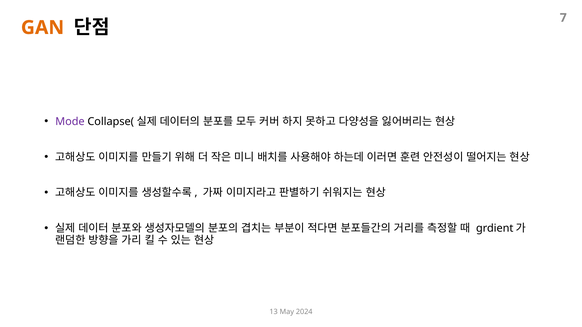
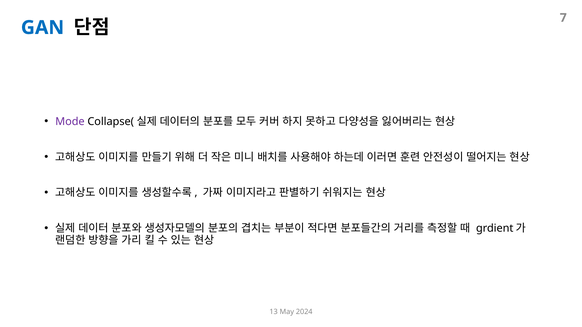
GAN colour: orange -> blue (43, 28)
